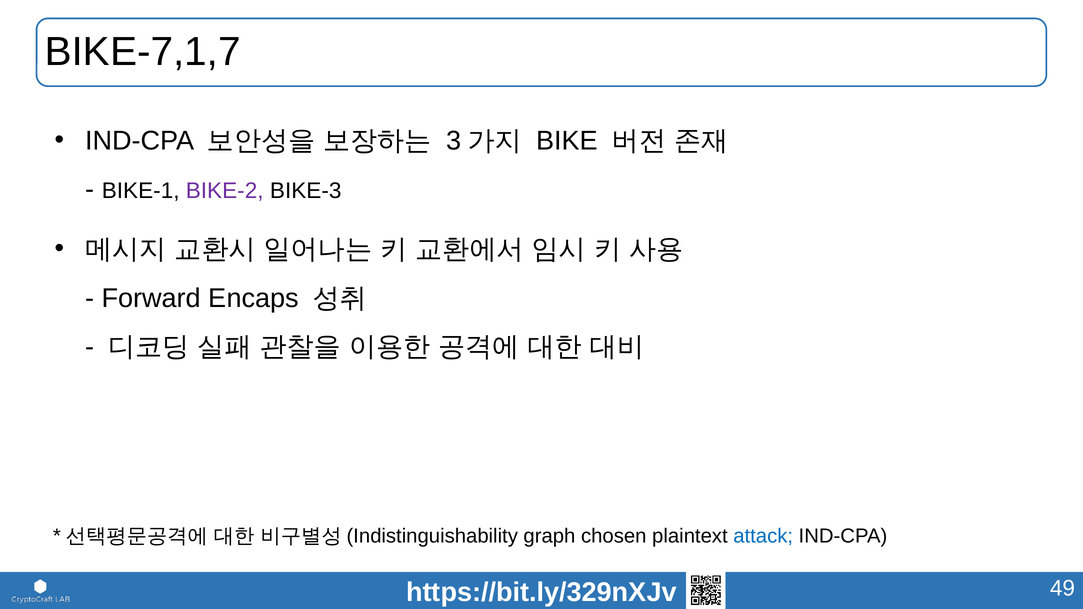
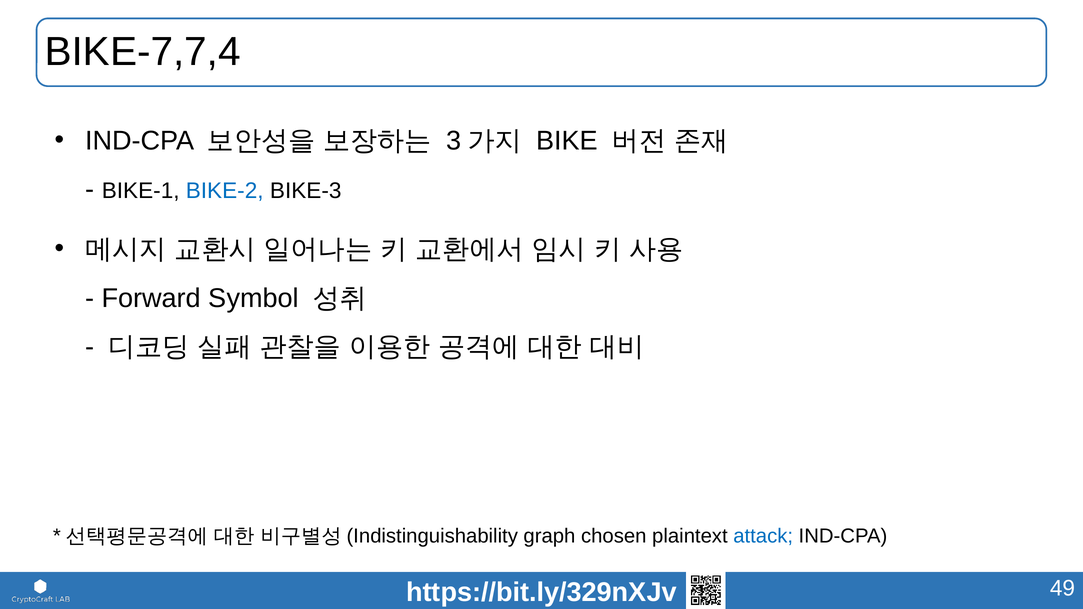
BIKE-7,1,7: BIKE-7,1,7 -> BIKE-7,7,4 (143, 52)
BIKE-2 colour: purple -> blue (225, 191)
Encaps: Encaps -> Symbol (254, 298)
